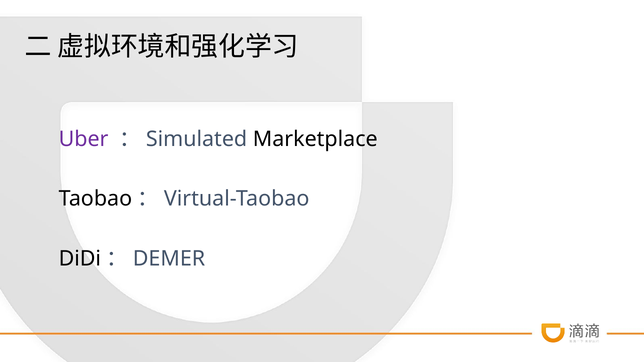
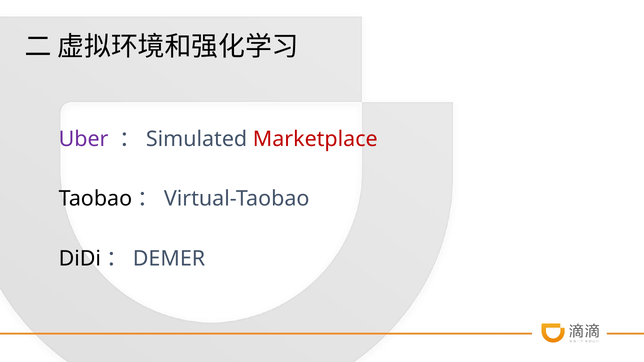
Marketplace colour: black -> red (315, 139)
